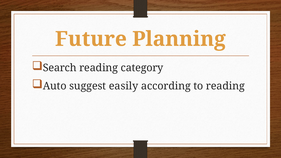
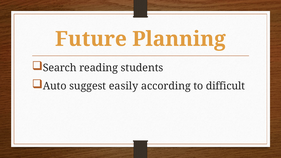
category: category -> students (142, 68)
to reading: reading -> difficult (225, 86)
